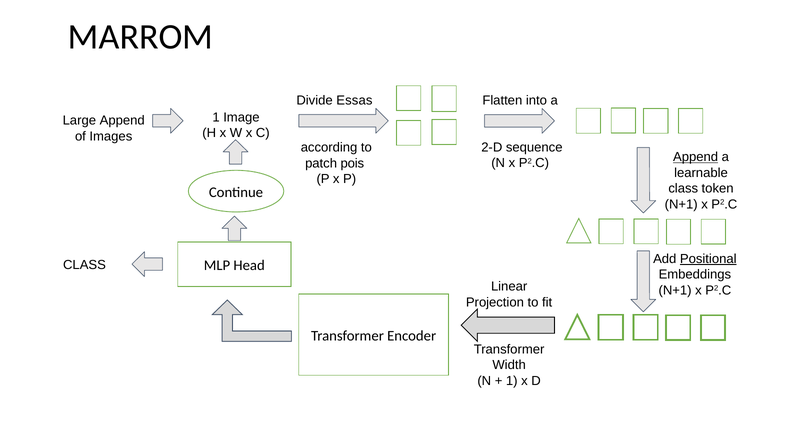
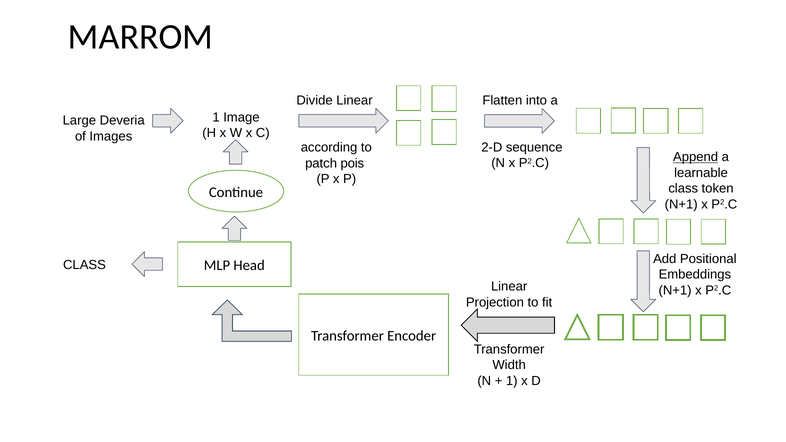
Divide Essas: Essas -> Linear (354, 100)
Large Append: Append -> Deveria (122, 121)
Positional underline: present -> none (708, 259)
